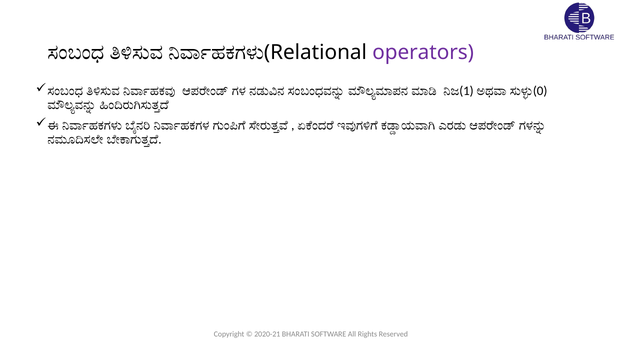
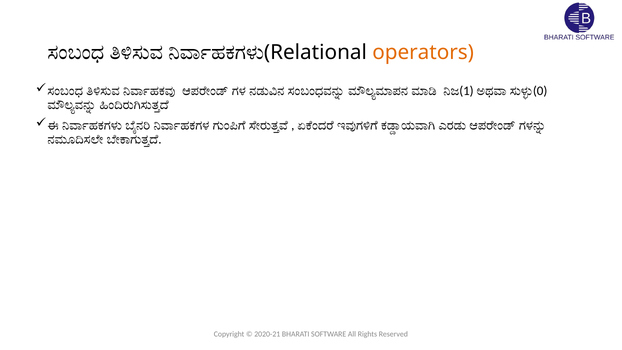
operators colour: purple -> orange (423, 52)
